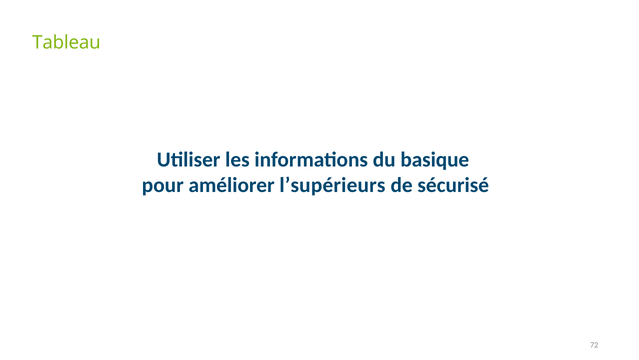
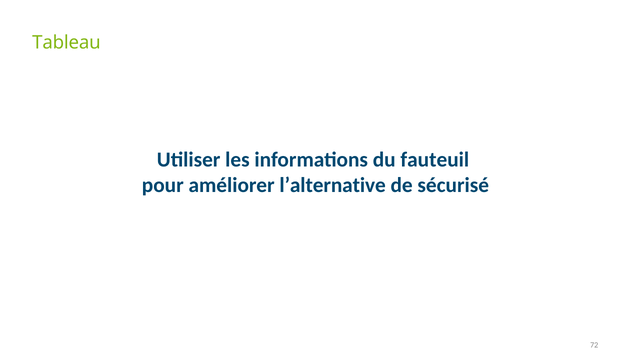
basique: basique -> fauteuil (435, 159)
l’supérieurs: l’supérieurs -> l’alternative (333, 185)
